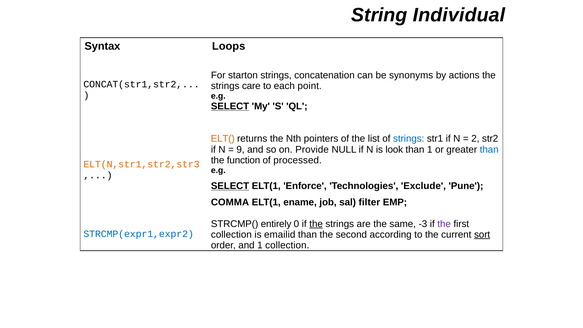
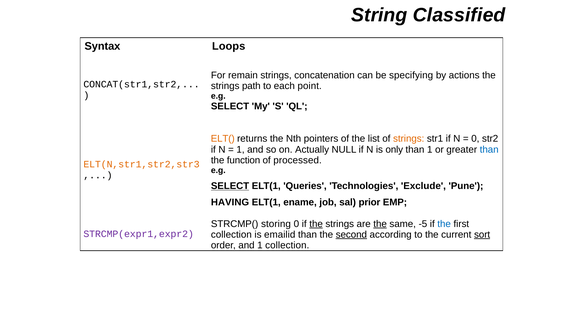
Individual: Individual -> Classified (459, 15)
starton: starton -> remain (243, 75)
synonyms: synonyms -> specifying (411, 75)
care: care -> path (251, 86)
SELECT underline: present -> none (230, 106)
strings colour: blue -> orange (409, 139)
2: 2 -> 0 (475, 139)
9: 9 -> 1 (241, 149)
Provide: Provide -> Actually (312, 149)
look: look -> only (394, 149)
Enforce: Enforce -> Queries (305, 186)
COMMA: COMMA -> HAVING (230, 202)
filter: filter -> prior (369, 202)
entirely: entirely -> storing (276, 224)
the underline: none -> present (380, 224)
-3: -3 -> -5 (423, 224)
the colour: purple -> blue (444, 224)
second underline: none -> present (351, 235)
STRCMP(expr1,expr2 colour: blue -> purple (139, 234)
